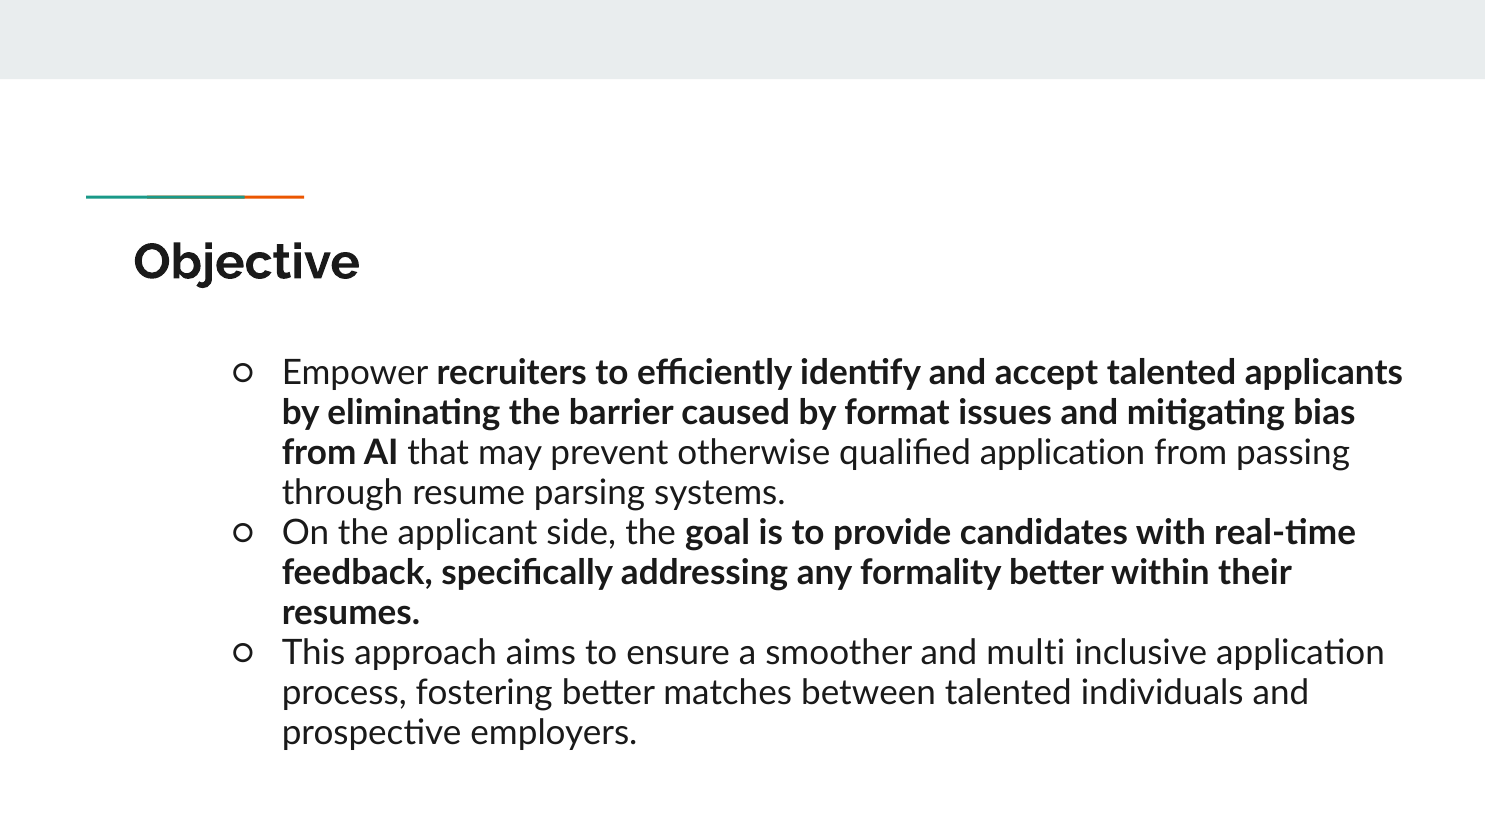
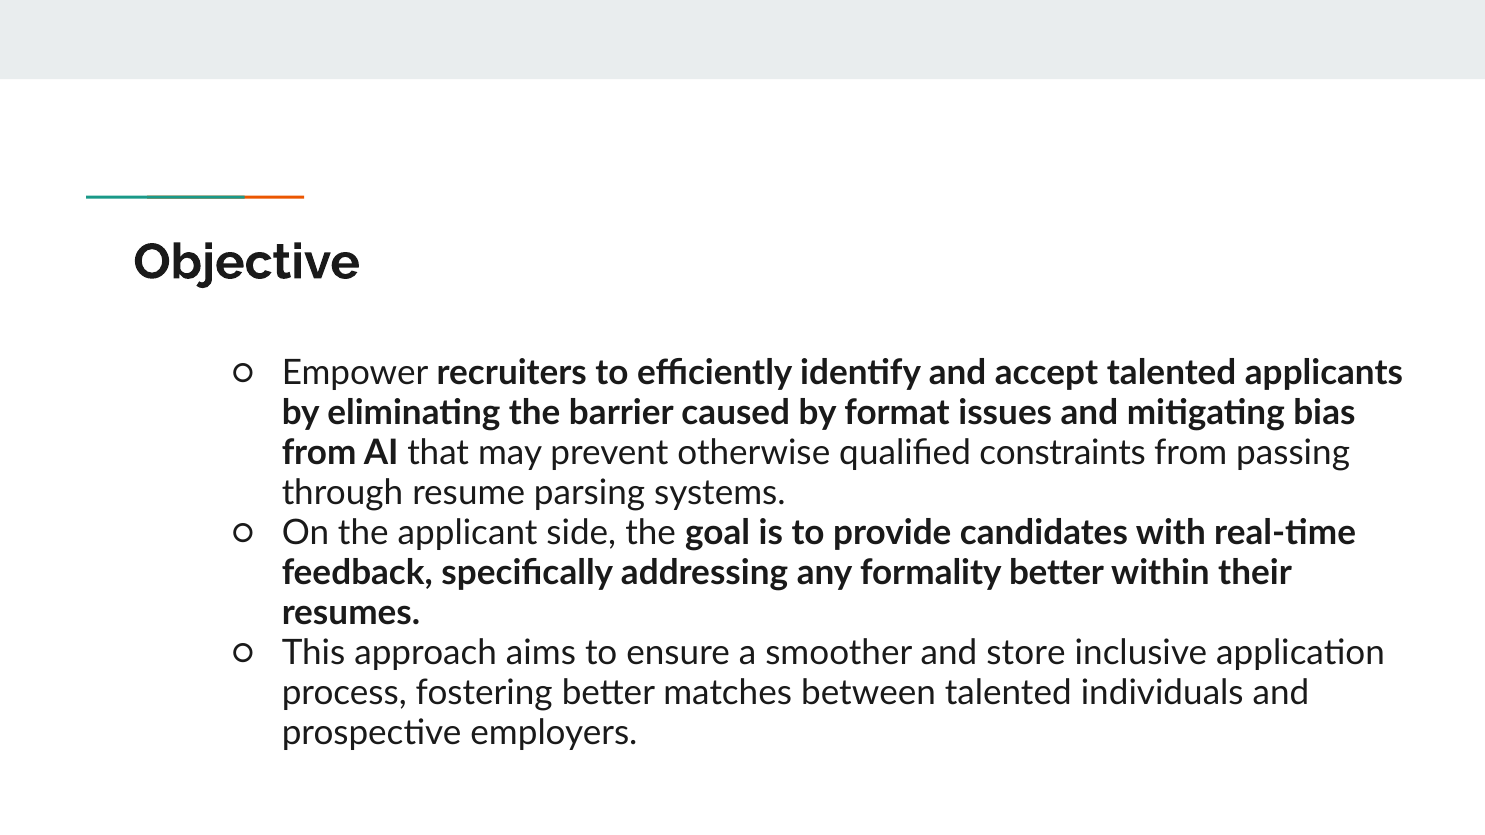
qualified application: application -> constraints (1063, 453)
multi: multi -> store (1026, 653)
